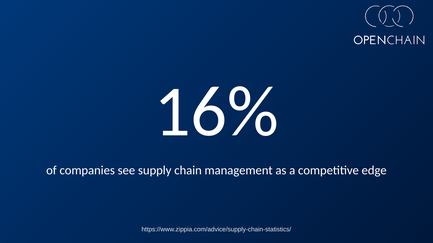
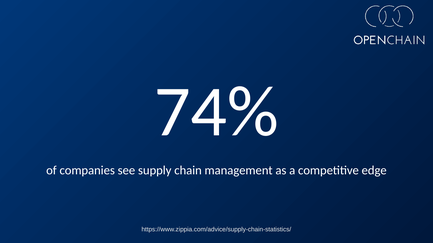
16%: 16% -> 74% (216, 112)
